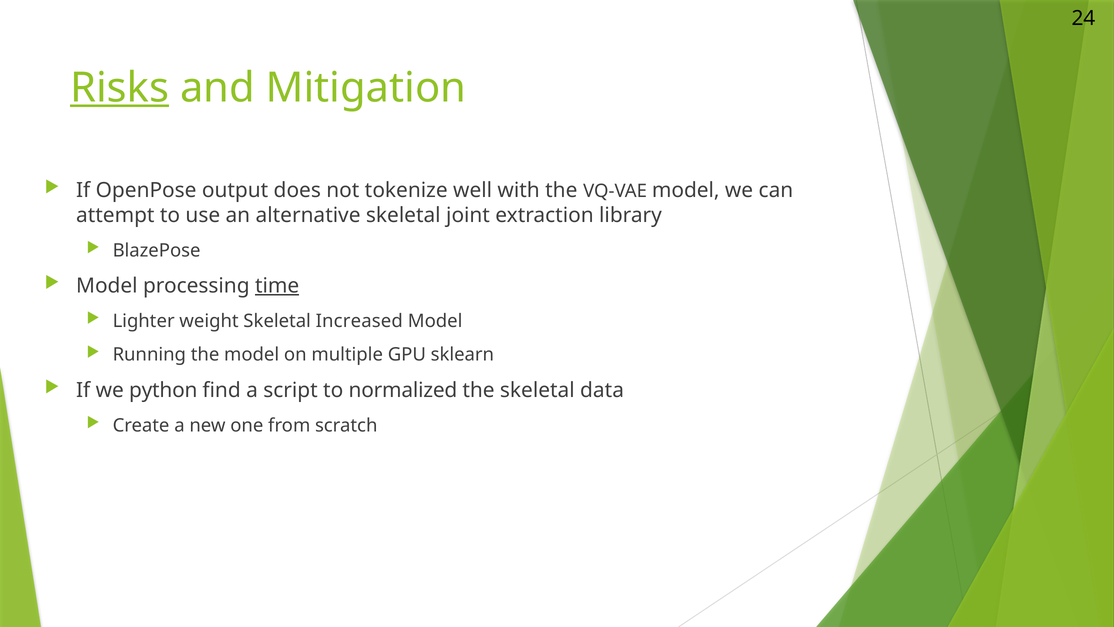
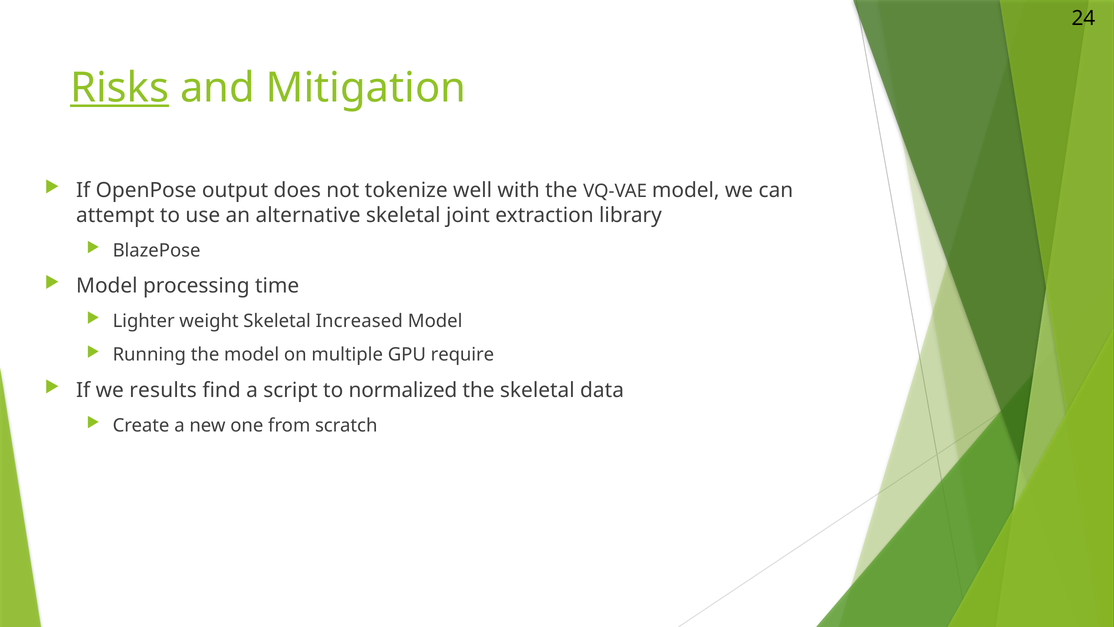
time underline: present -> none (277, 286)
sklearn: sklearn -> require (462, 355)
python: python -> results (163, 390)
